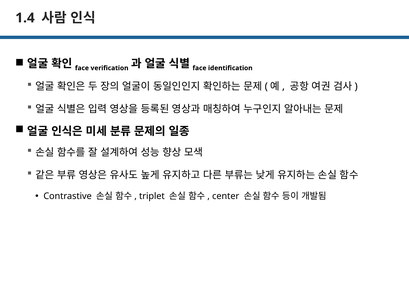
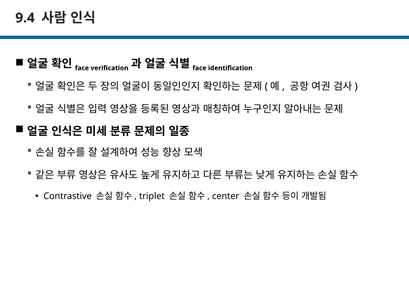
1.4: 1.4 -> 9.4 (25, 18)
